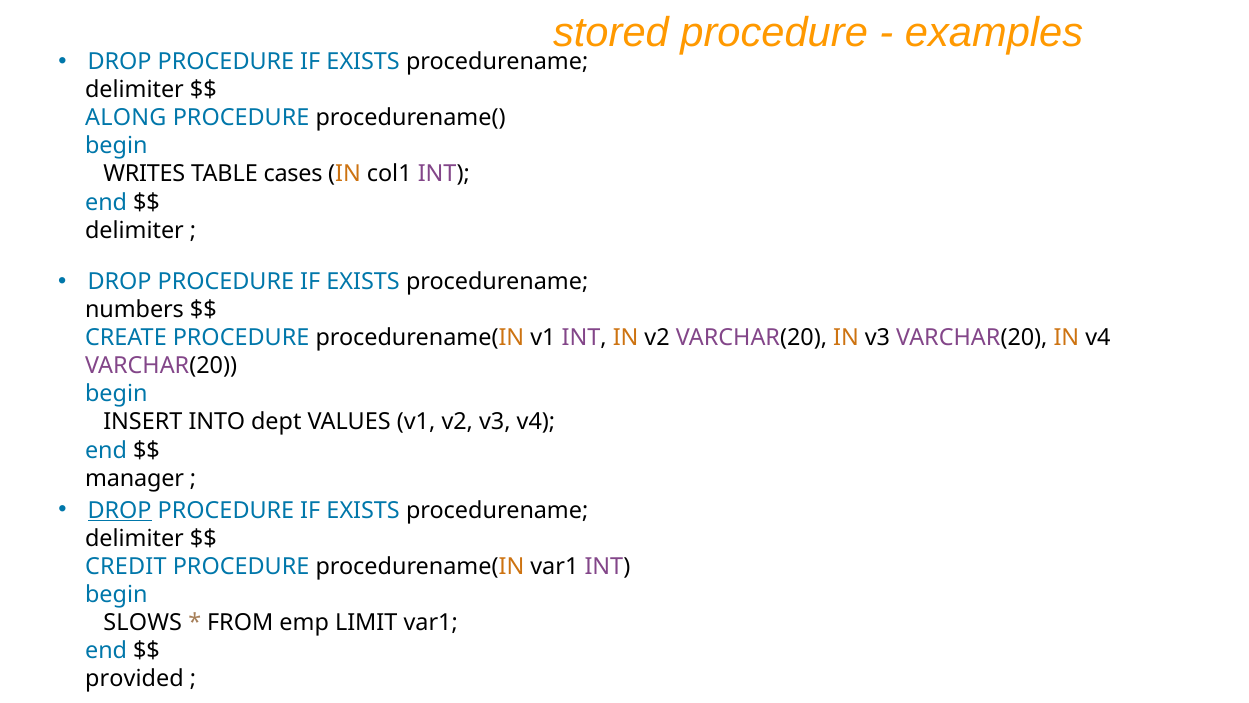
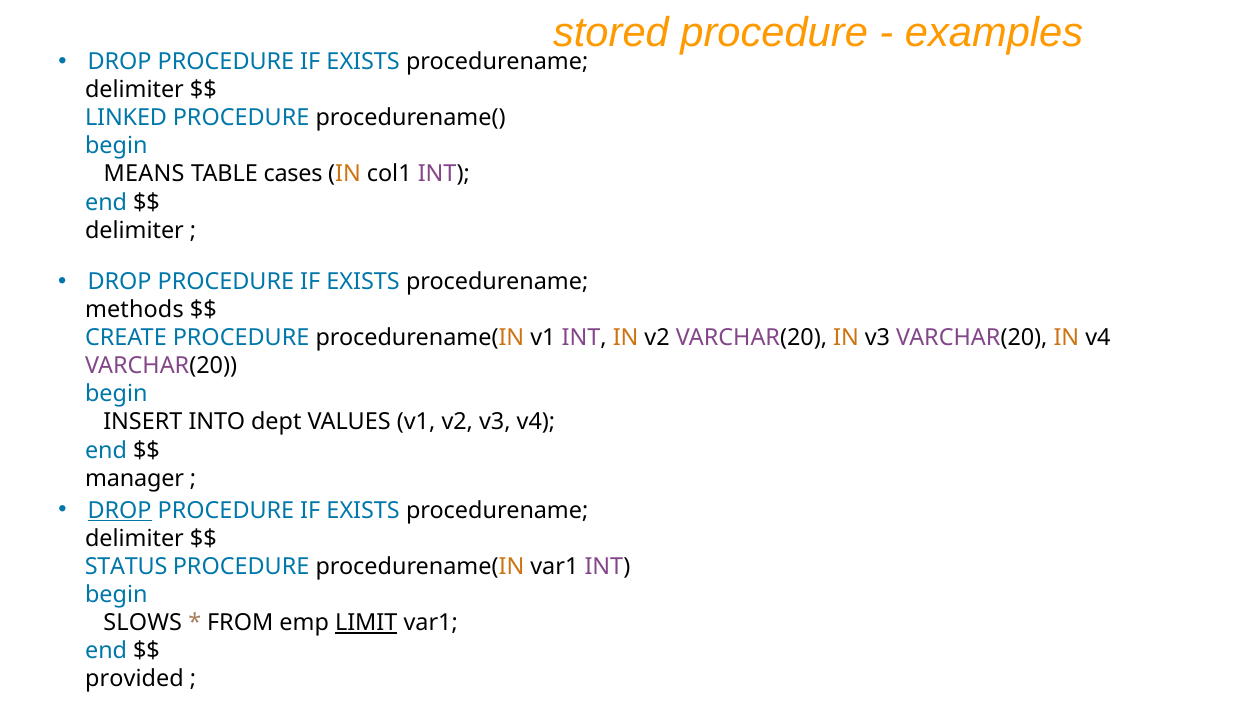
ALONG: ALONG -> LINKED (126, 118)
WRITES: WRITES -> MEANS (144, 174)
numbers: numbers -> methods (134, 310)
CREDIT: CREDIT -> STATUS (126, 566)
LIMIT underline: none -> present (366, 623)
